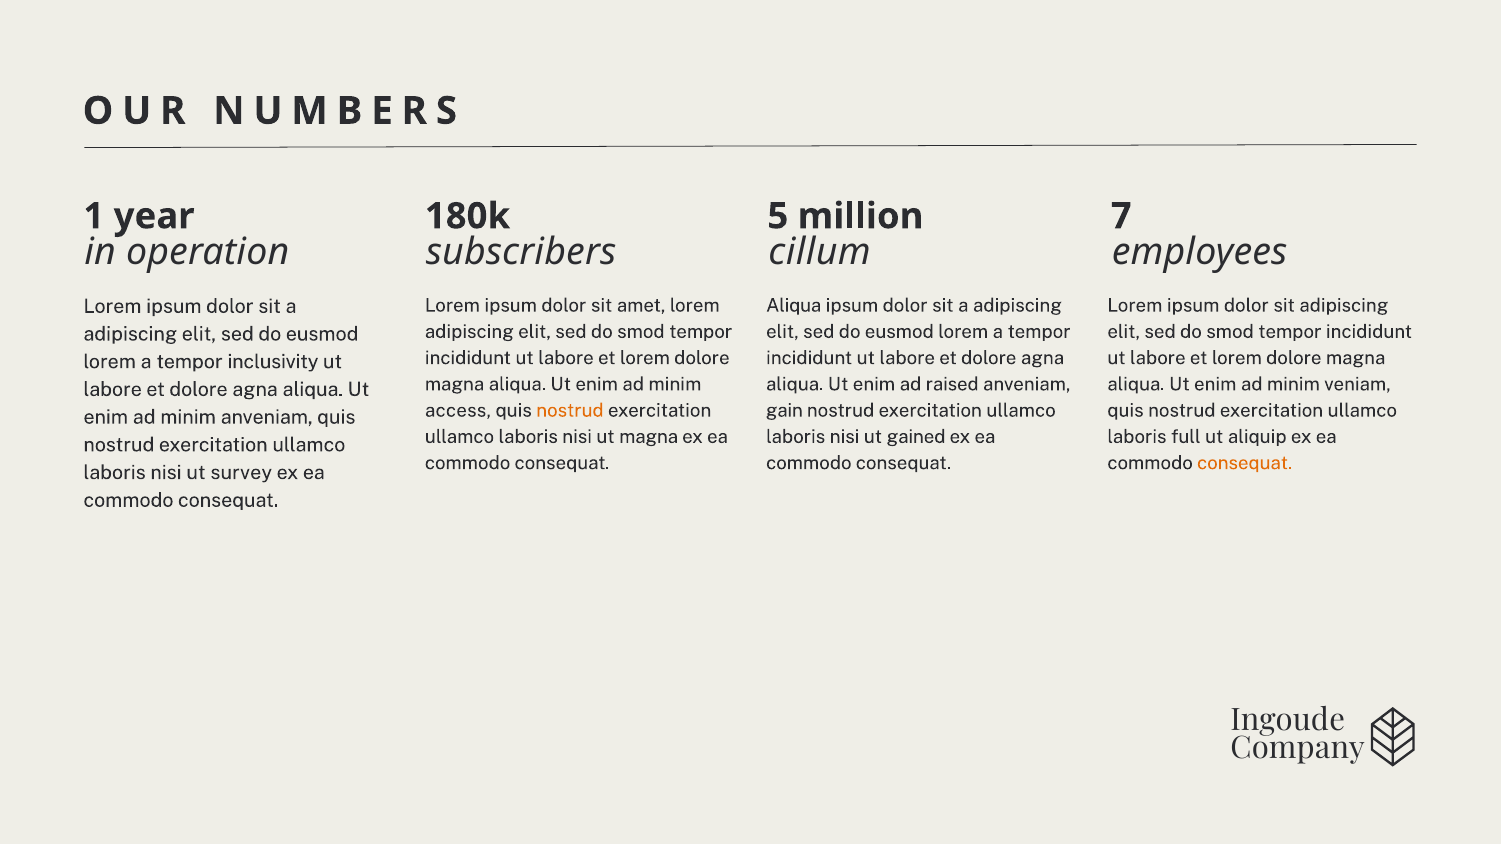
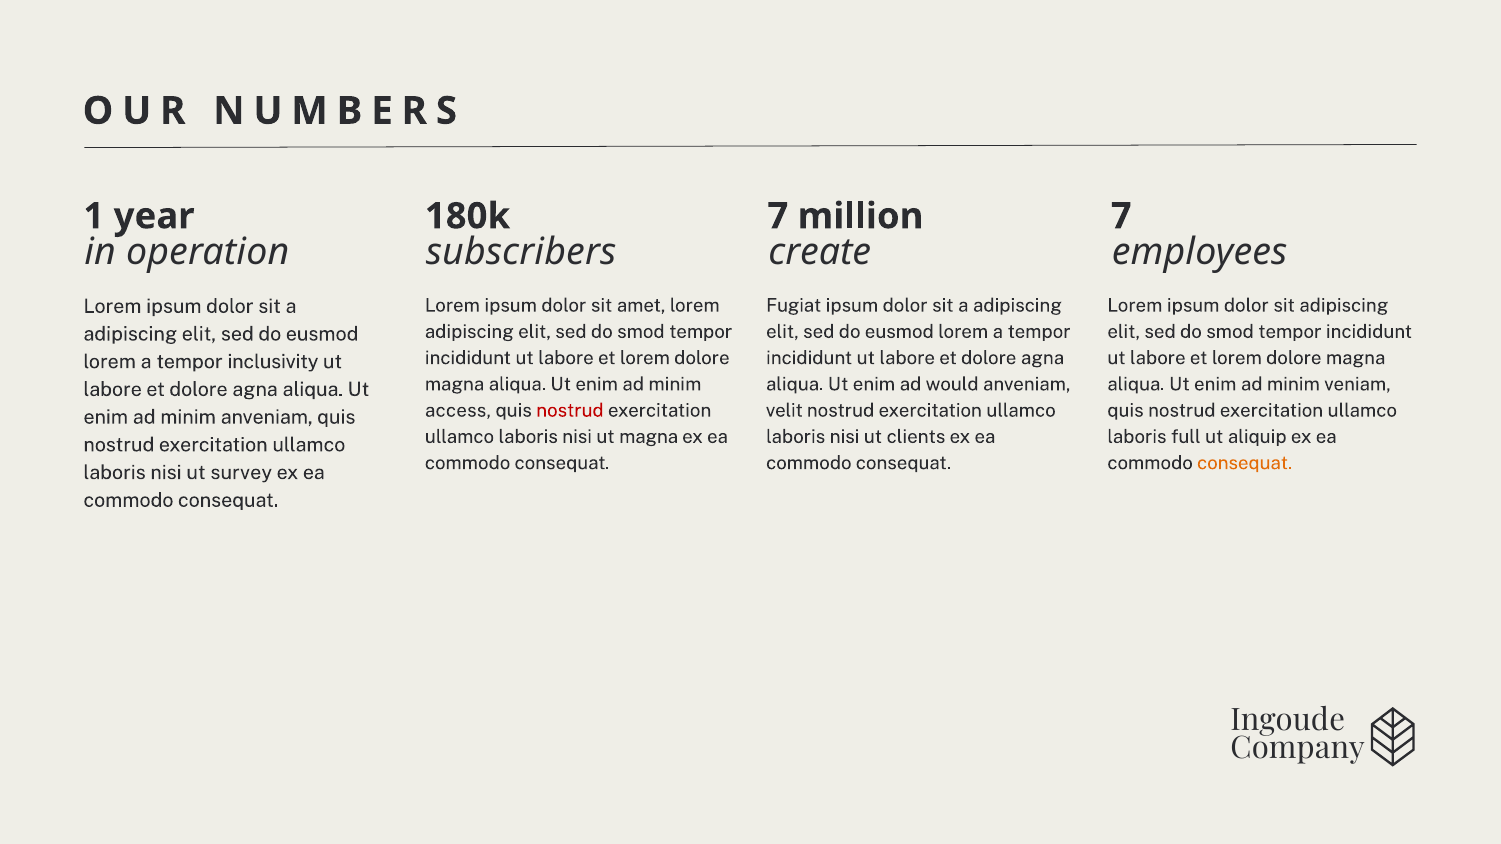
180k 5: 5 -> 7 (778, 216)
cillum: cillum -> create (820, 253)
Aliqua: Aliqua -> Fugiat (794, 306)
raised: raised -> would (952, 384)
nostrud colour: orange -> red (570, 411)
gain: gain -> velit (784, 411)
gained: gained -> clients (916, 437)
